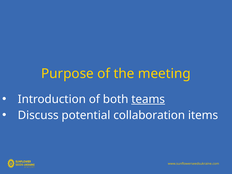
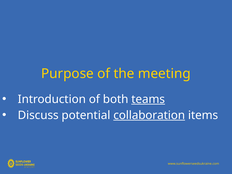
collaboration underline: none -> present (149, 115)
